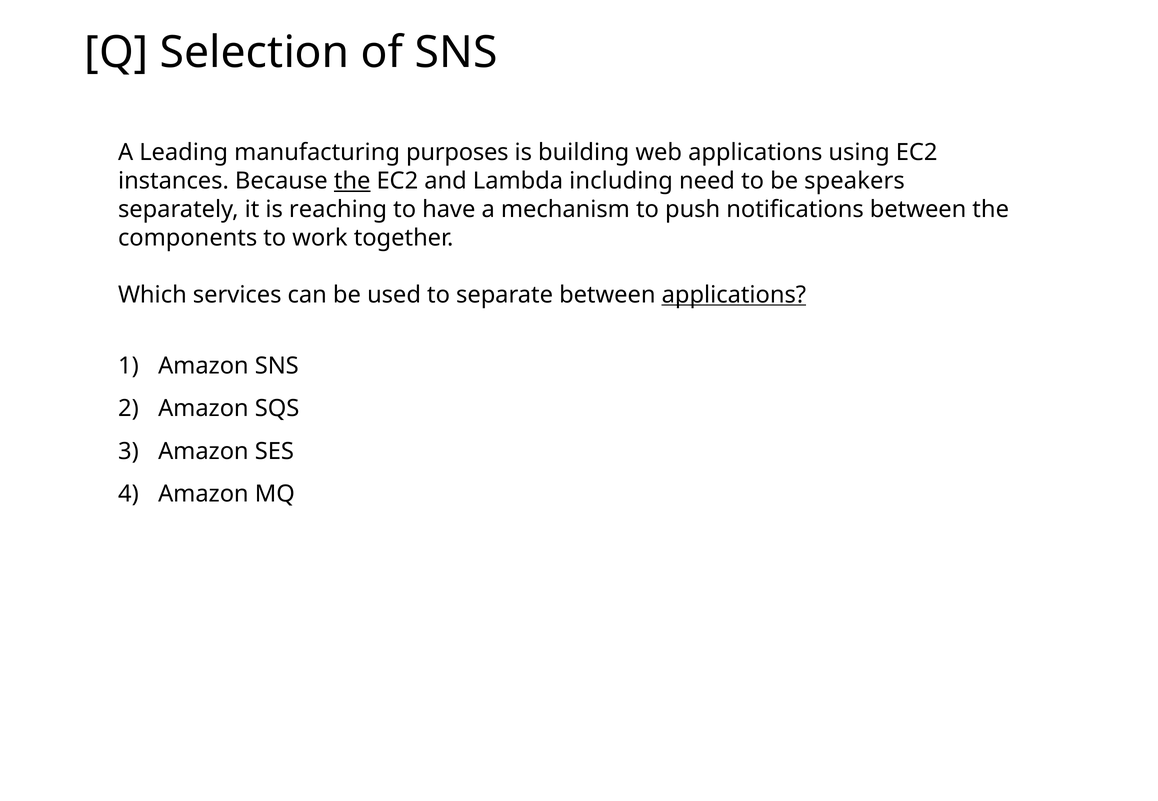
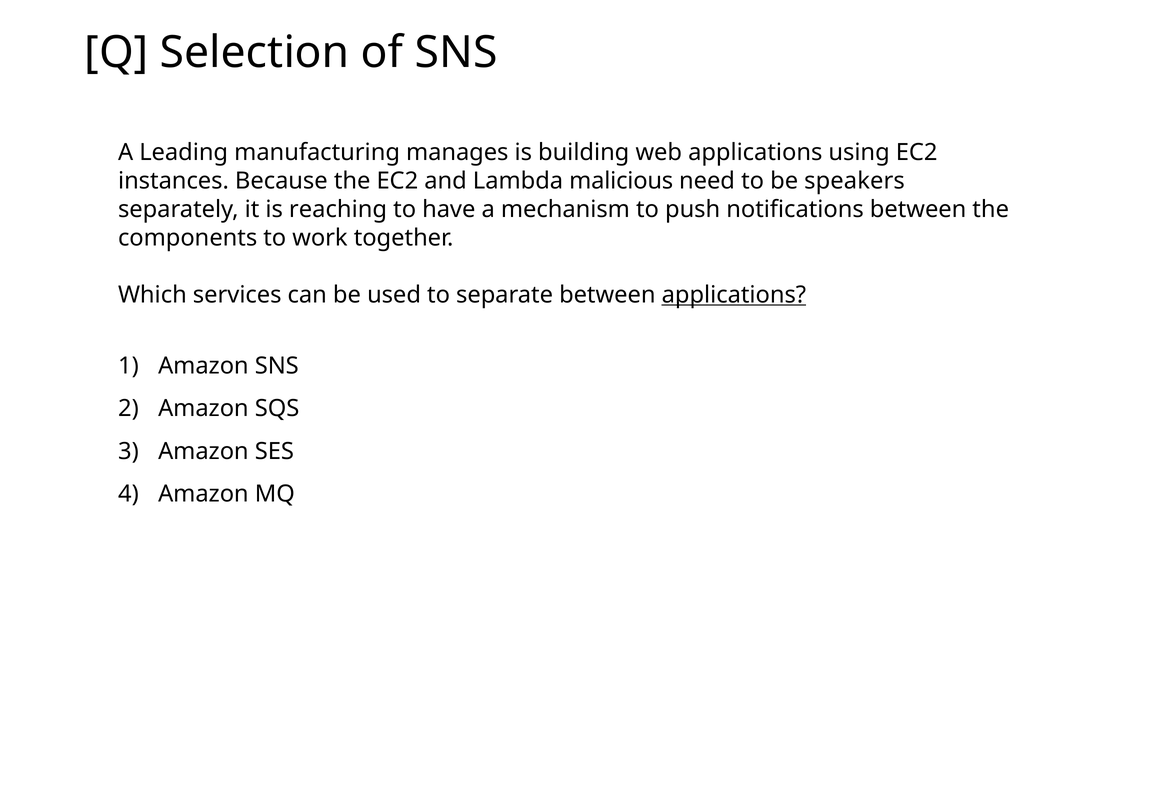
purposes: purposes -> manages (457, 153)
the underline: present -> none (352, 181)
including: including -> malicious (621, 181)
